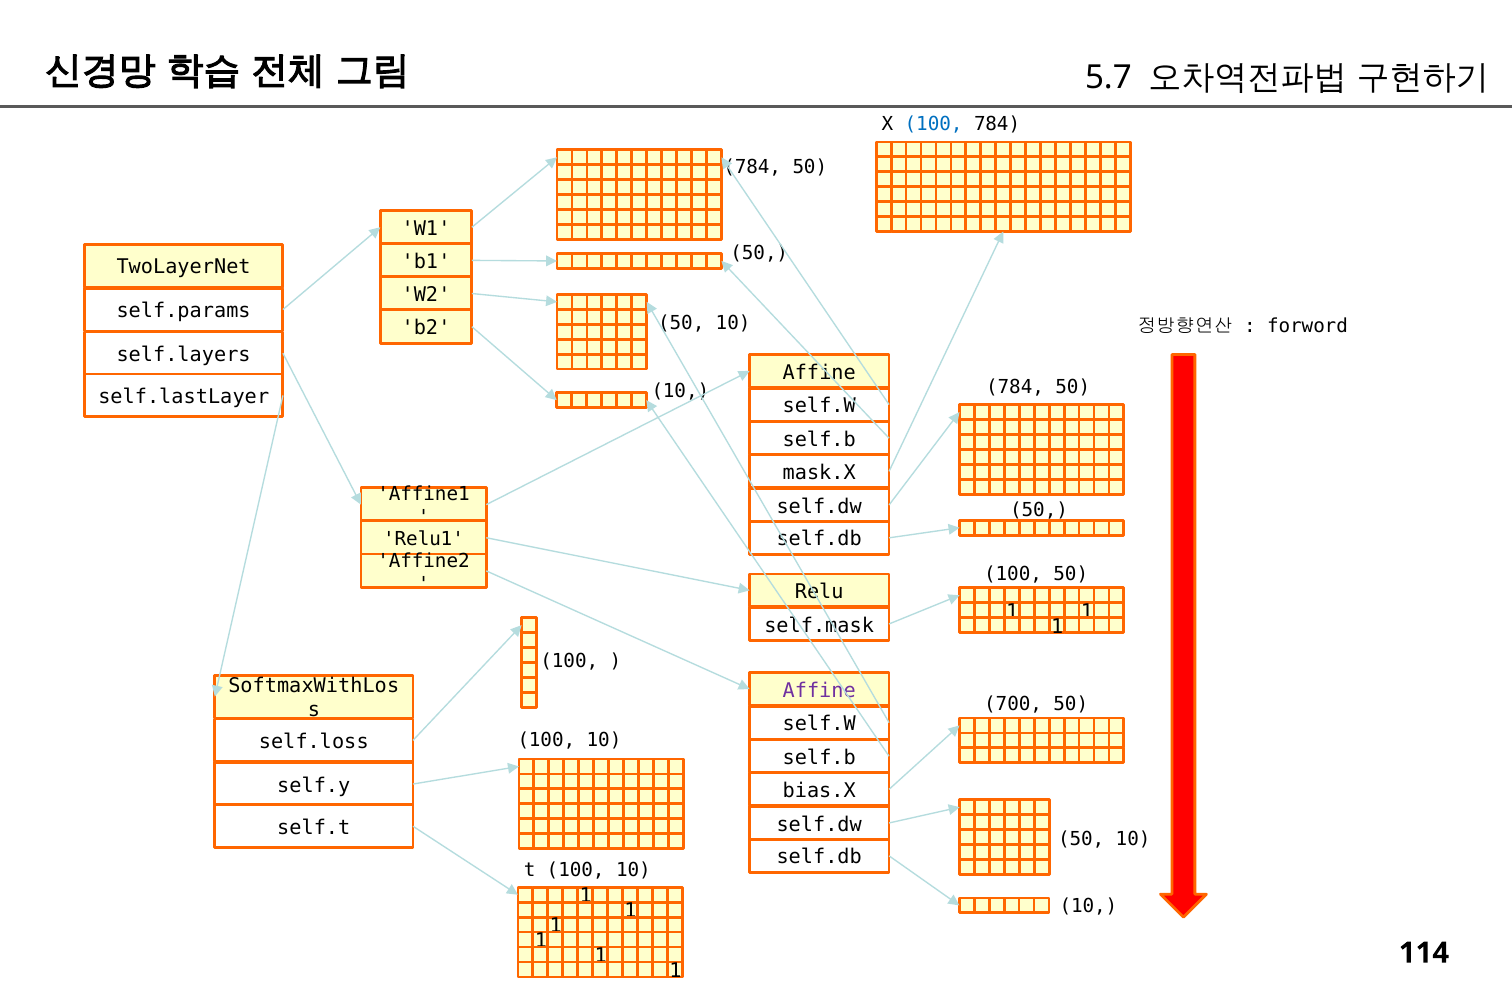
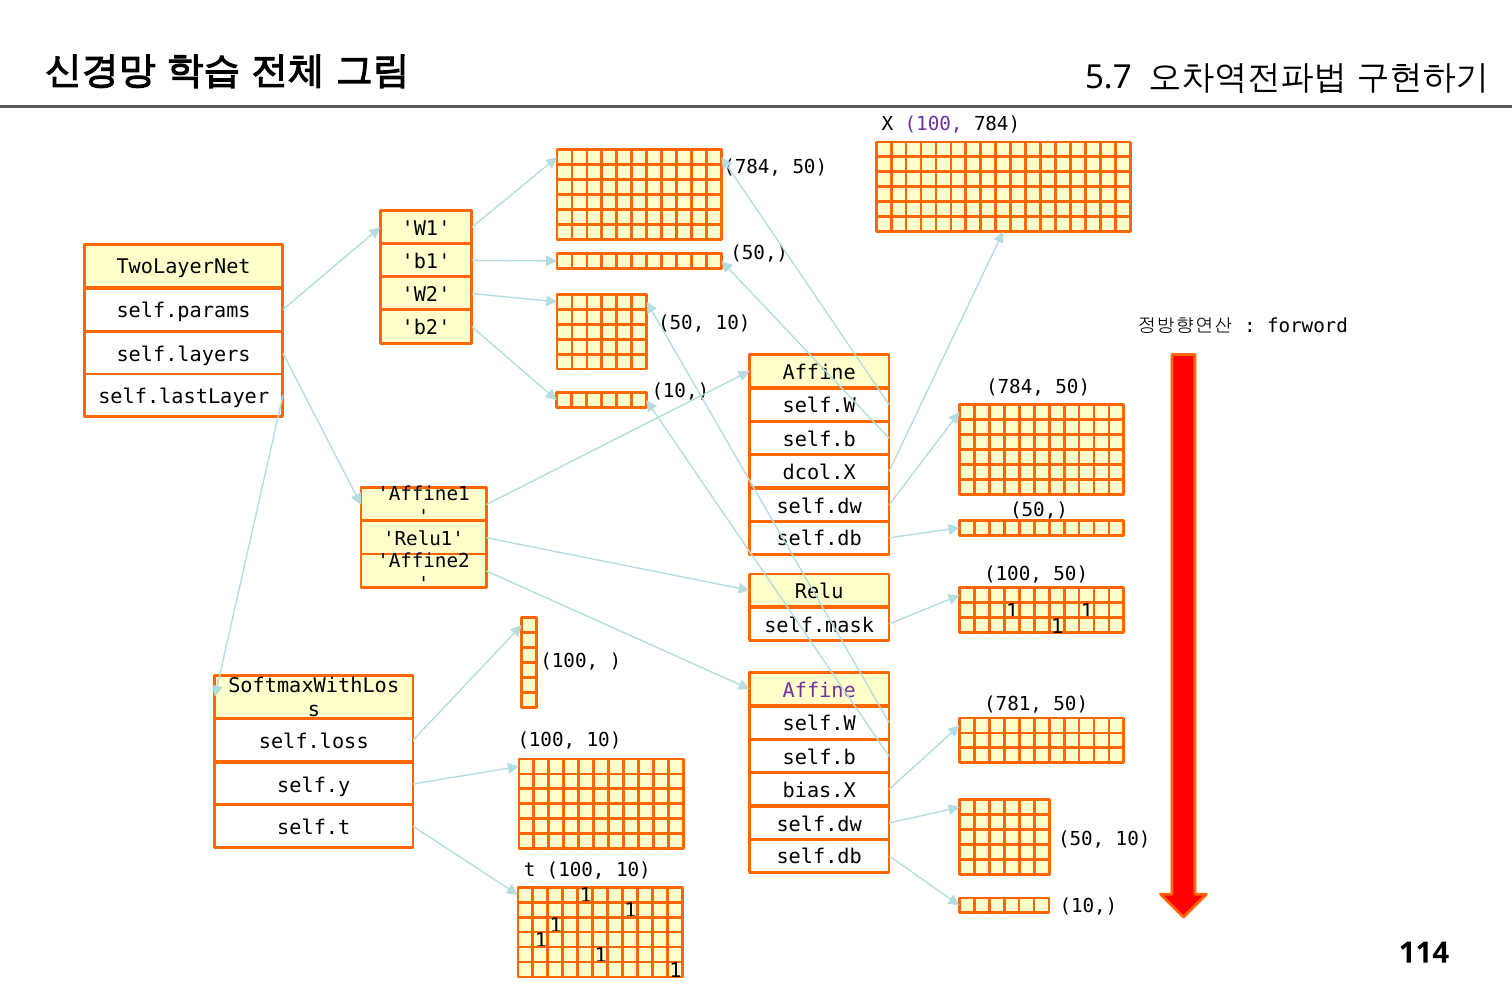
100 colour: blue -> purple (934, 125)
mask.X: mask.X -> dcol.X (819, 473)
700: 700 -> 781 (1013, 704)
